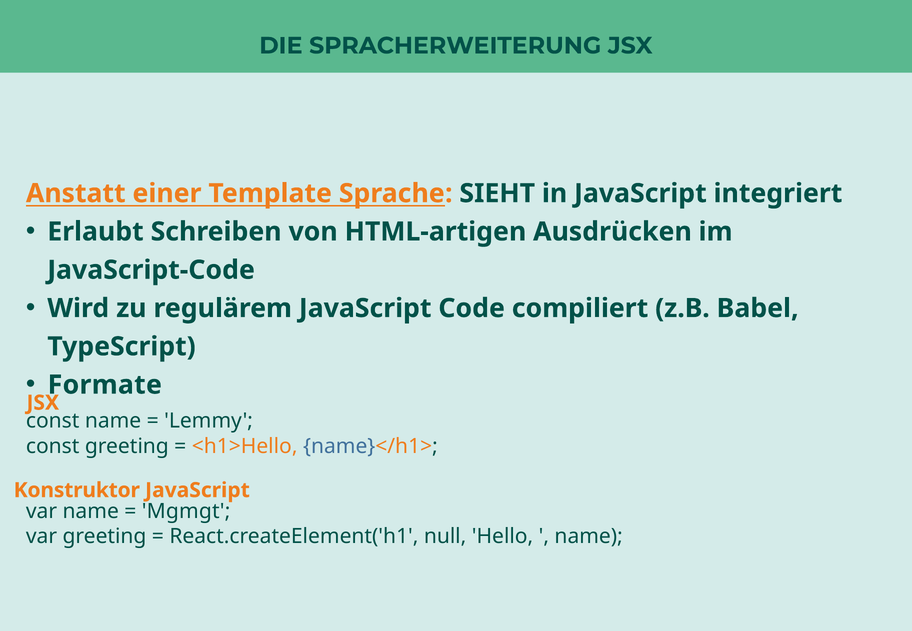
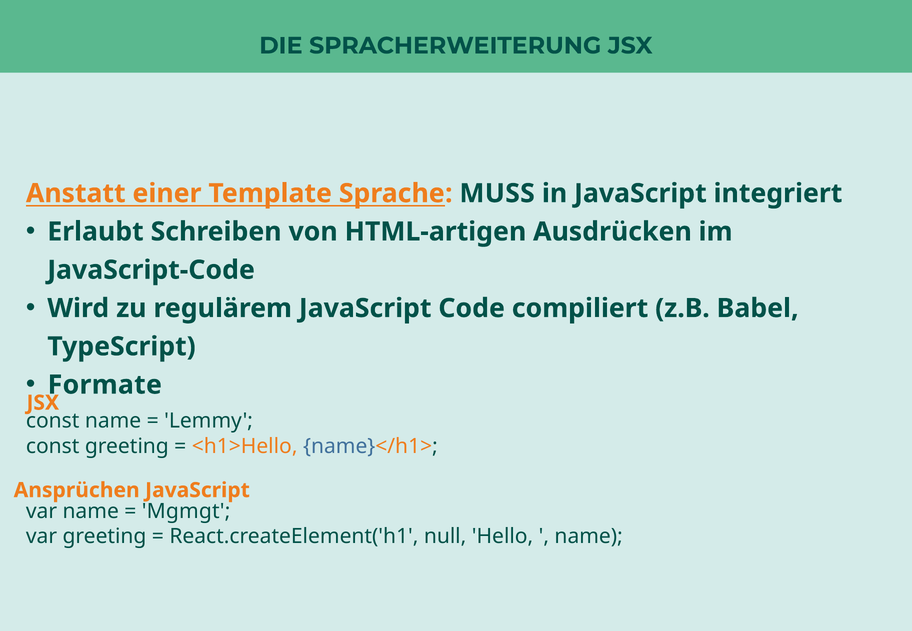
SIEHT: SIEHT -> MUSS (497, 194)
Konstruktor: Konstruktor -> Ansprüchen (77, 491)
